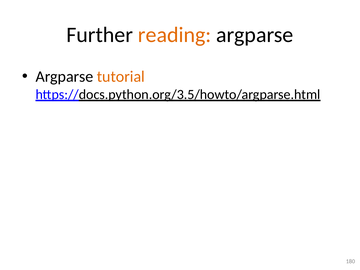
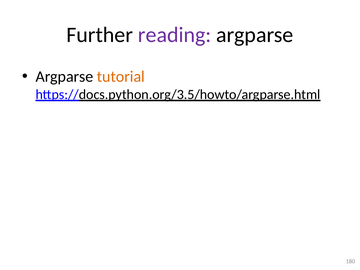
reading colour: orange -> purple (175, 35)
